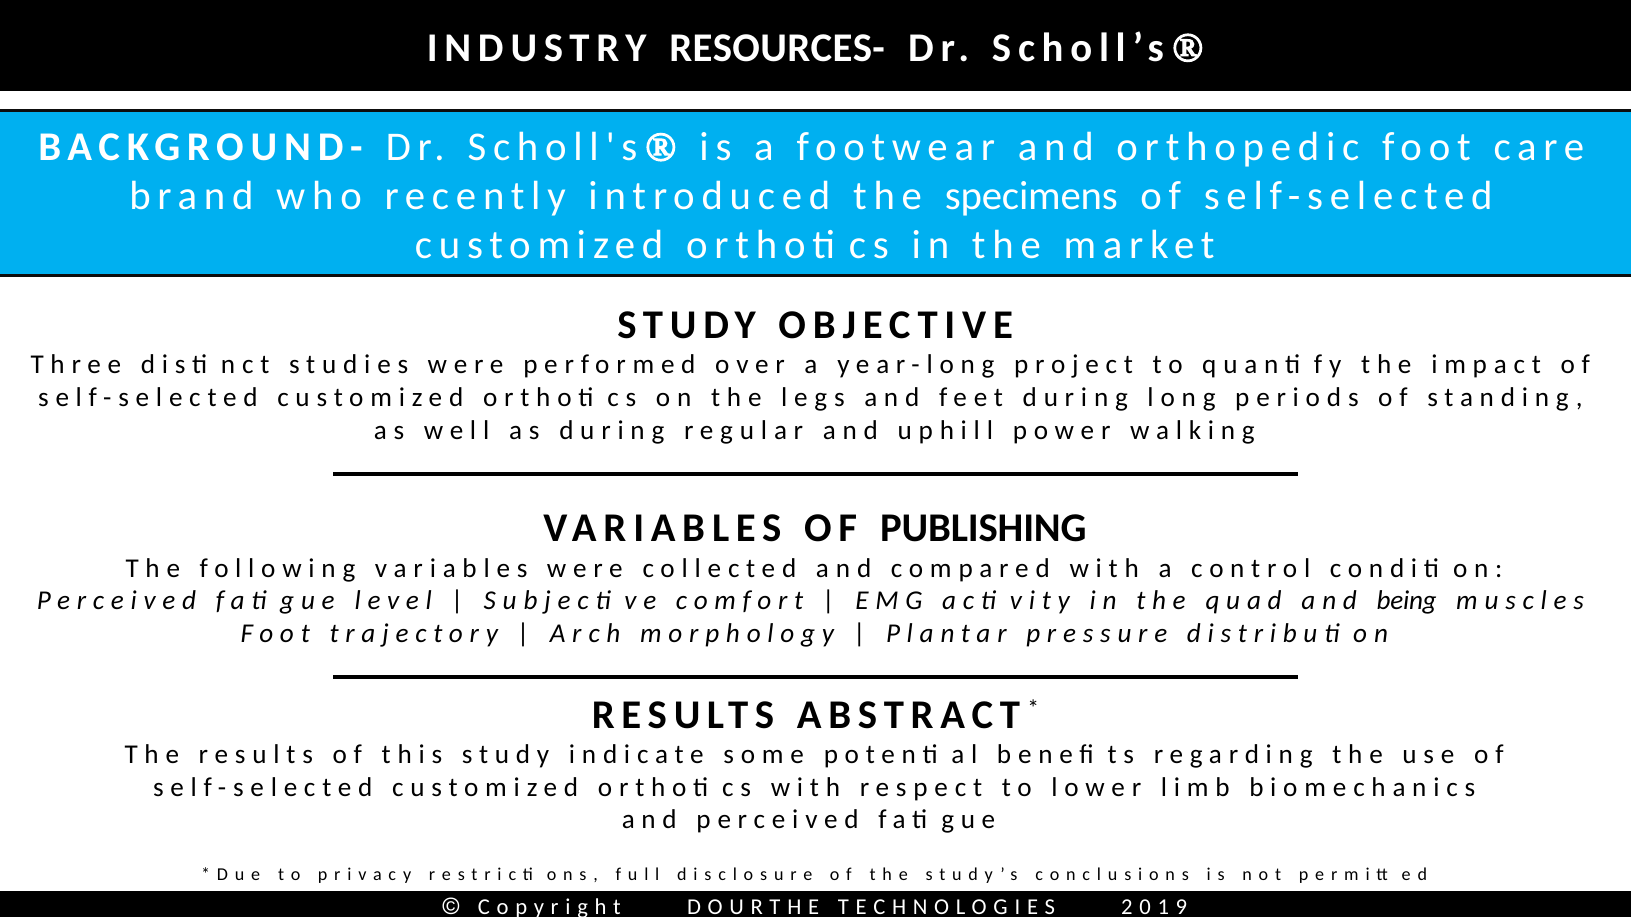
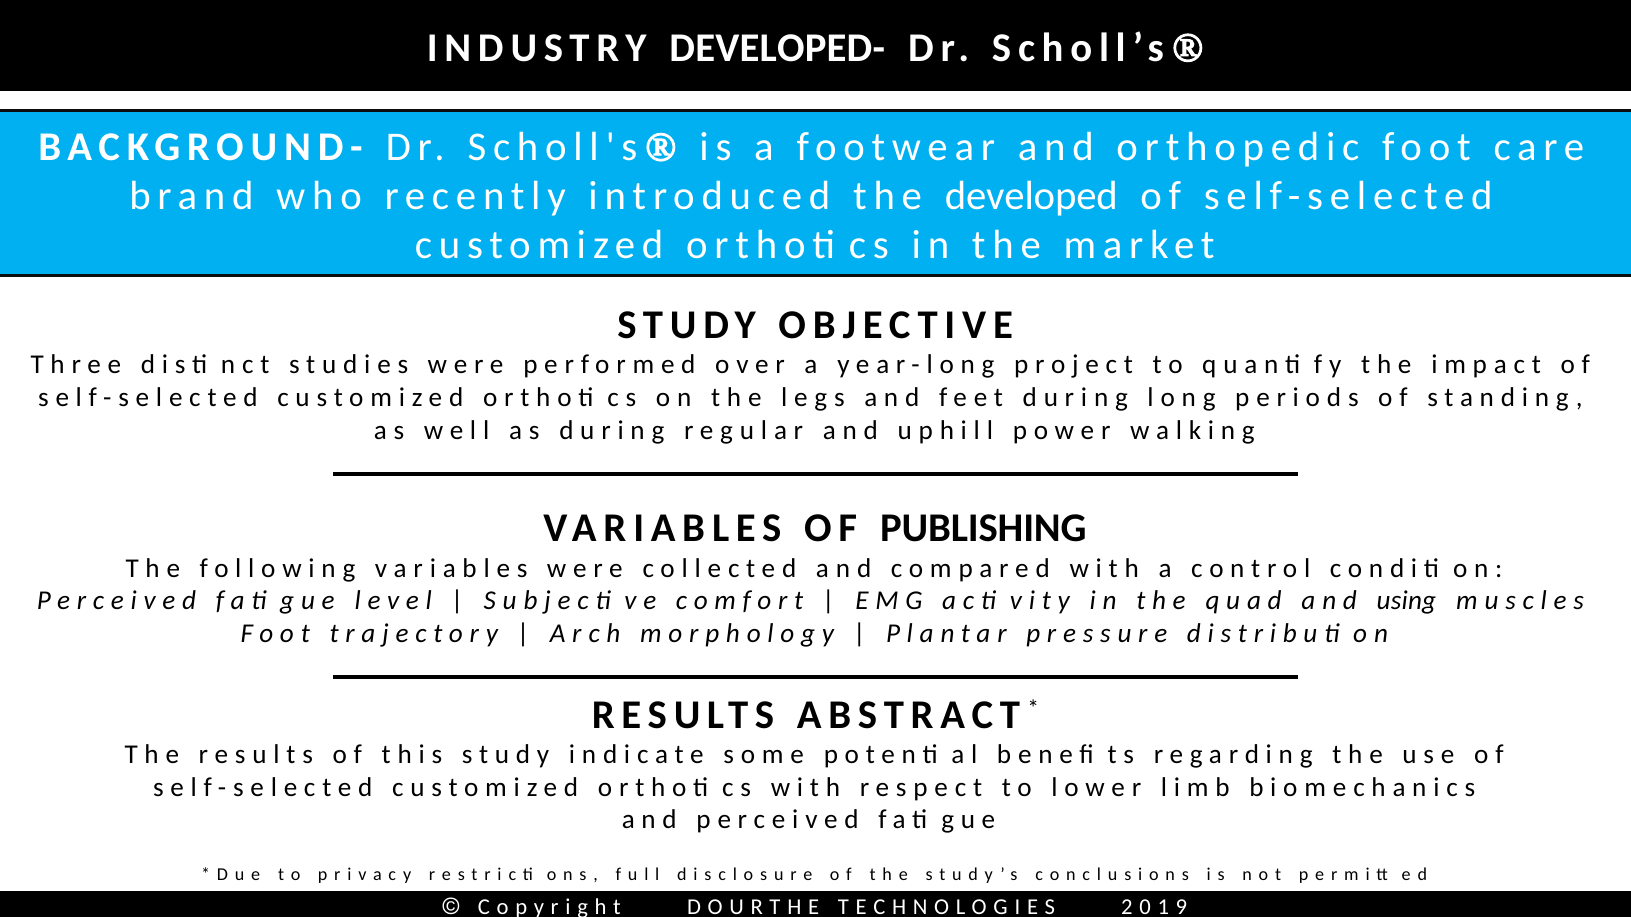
RESOURCES-: RESOURCES- -> DEVELOPED- (777, 48)
specimens: specimens -> developed (1031, 196)
being: being -> using (1406, 601)
